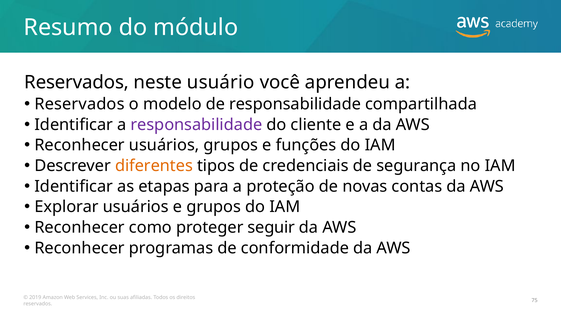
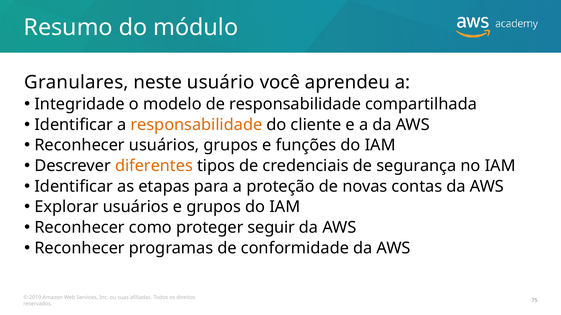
Reservados: Reservados -> Granulares (76, 82)
Reservados: Reservados -> Integridade (80, 104)
responsabilidade colour: purple -> orange (196, 125)
